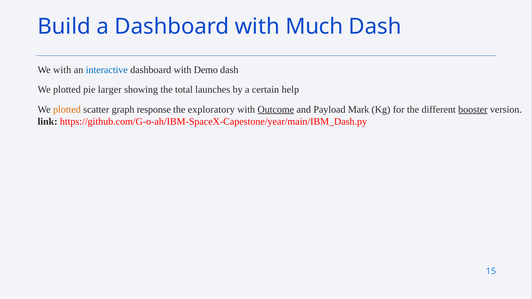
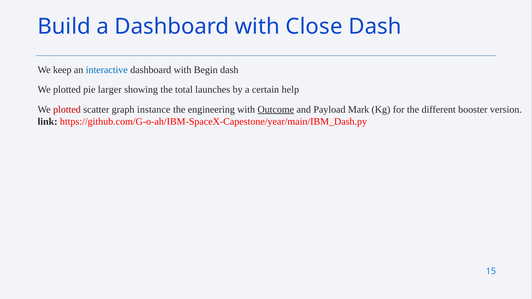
Much: Much -> Close (314, 26)
We with: with -> keep (62, 70)
Demo: Demo -> Begin (206, 70)
plotted colour: orange -> red (67, 110)
response: response -> instance (154, 110)
exploratory: exploratory -> engineering (211, 110)
booster underline: present -> none (473, 110)
